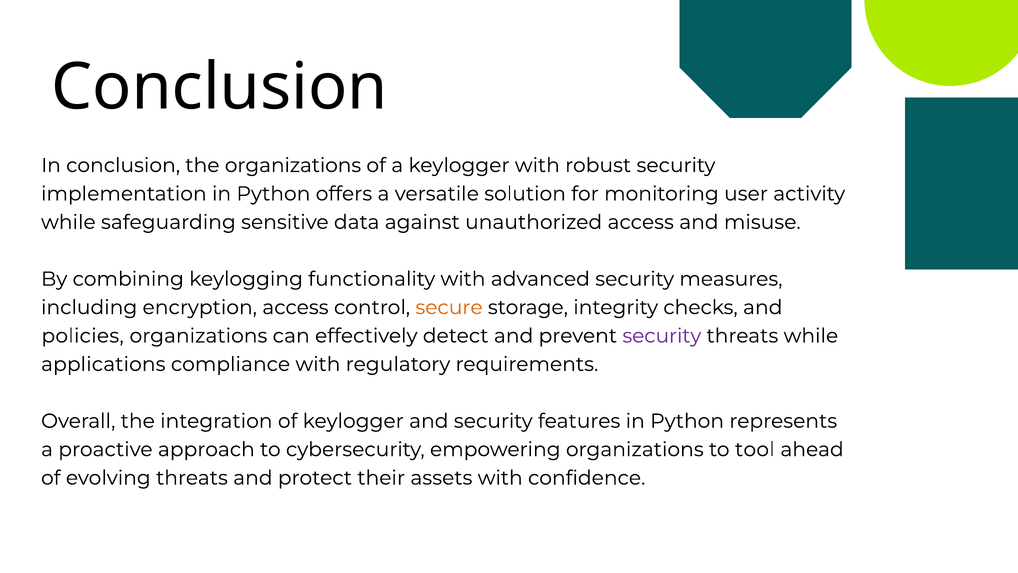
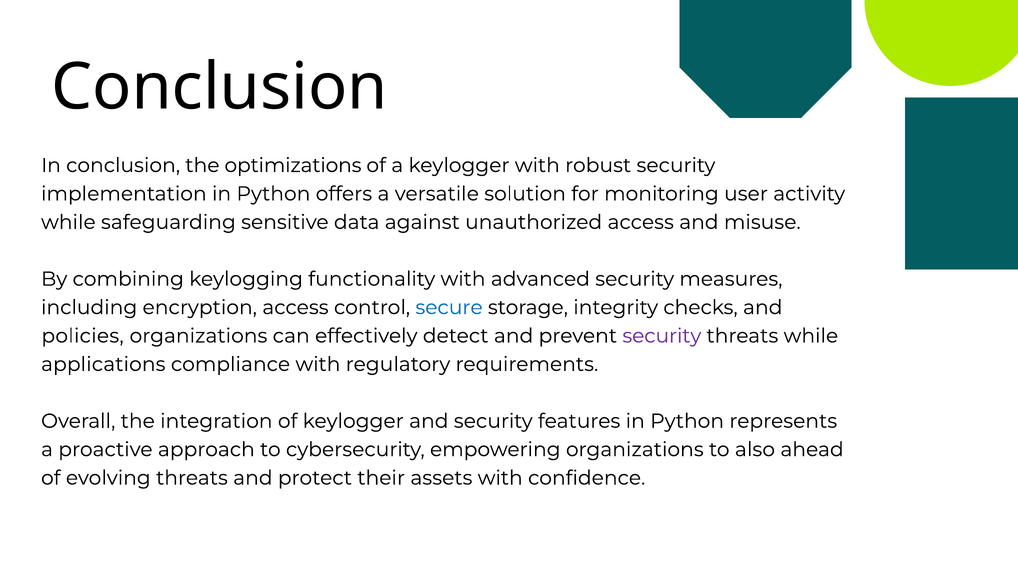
the organizations: organizations -> optimizations (293, 165)
secure colour: orange -> blue (449, 307)
tool: tool -> also (755, 449)
